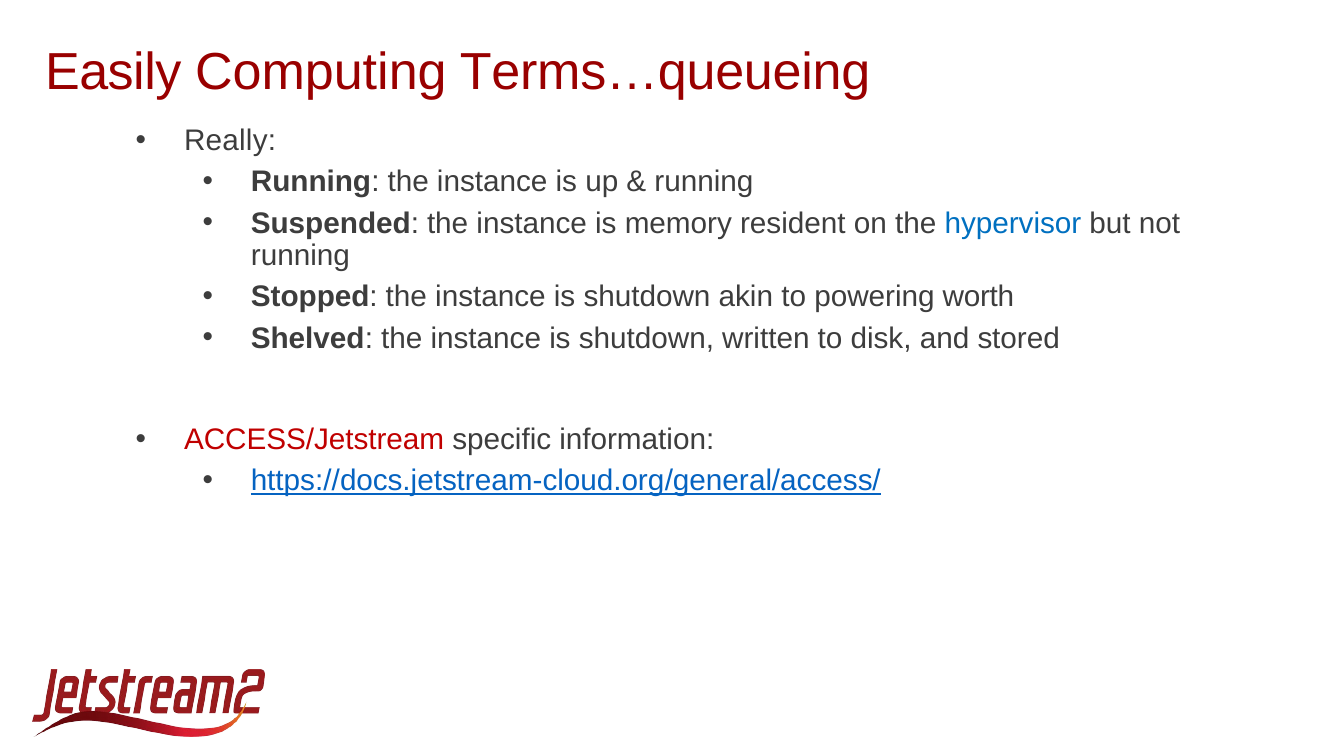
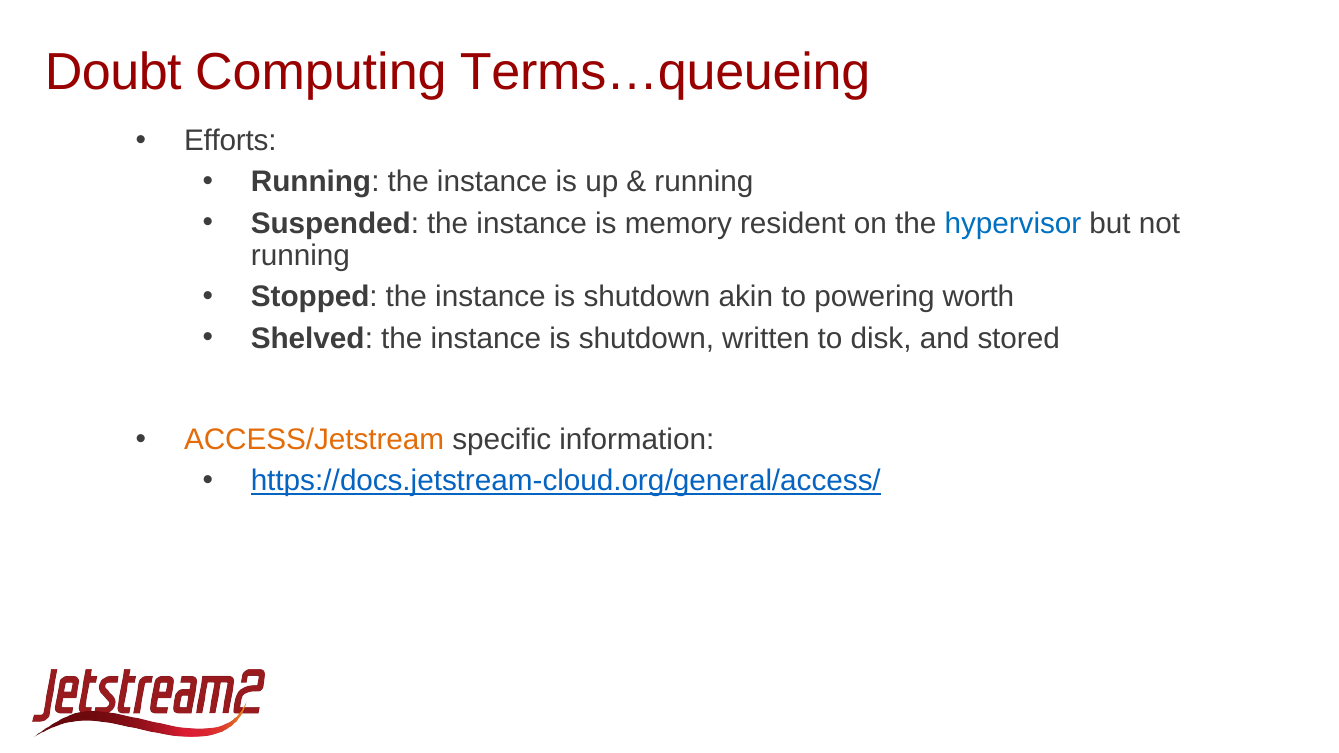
Easily: Easily -> Doubt (113, 72)
Really: Really -> Efforts (230, 141)
ACCESS/Jetstream colour: red -> orange (314, 440)
